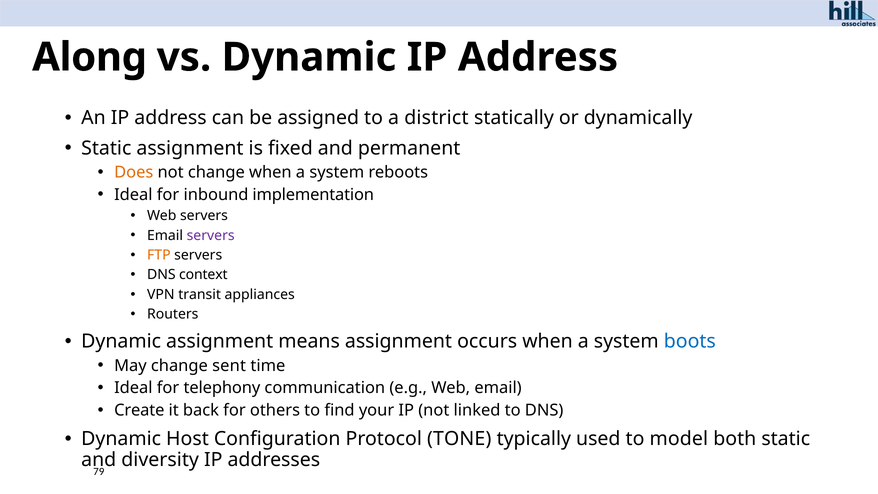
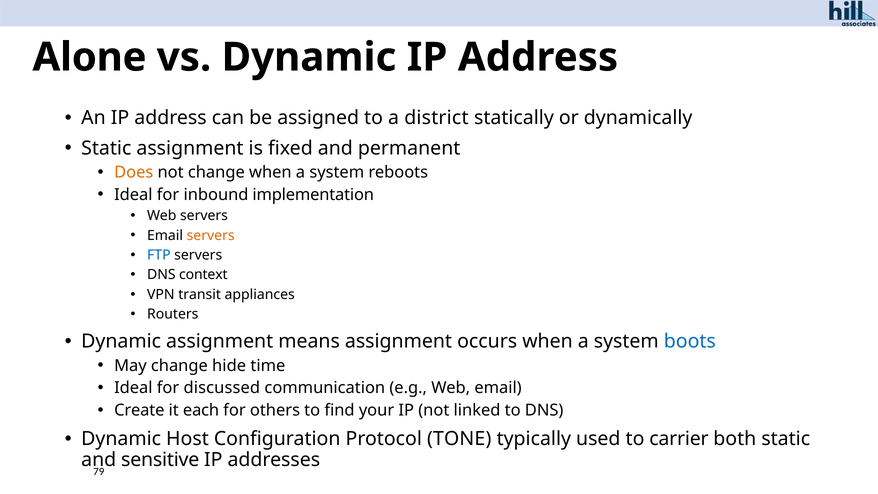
Along: Along -> Alone (90, 57)
servers colour: purple -> orange (211, 235)
FTP colour: orange -> blue (159, 255)
sent: sent -> hide (229, 366)
telephony: telephony -> discussed (222, 388)
back: back -> each (201, 410)
model: model -> carrier (679, 439)
diversity: diversity -> sensitive (160, 460)
